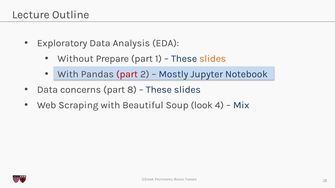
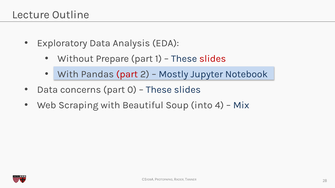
slides colour: orange -> red (213, 59)
8: 8 -> 0 (132, 90)
look: look -> into (202, 105)
